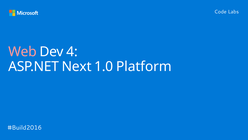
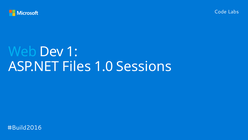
Web colour: pink -> light blue (22, 52)
4: 4 -> 1 (72, 52)
Next: Next -> Files (76, 66)
Platform: Platform -> Sessions (144, 66)
